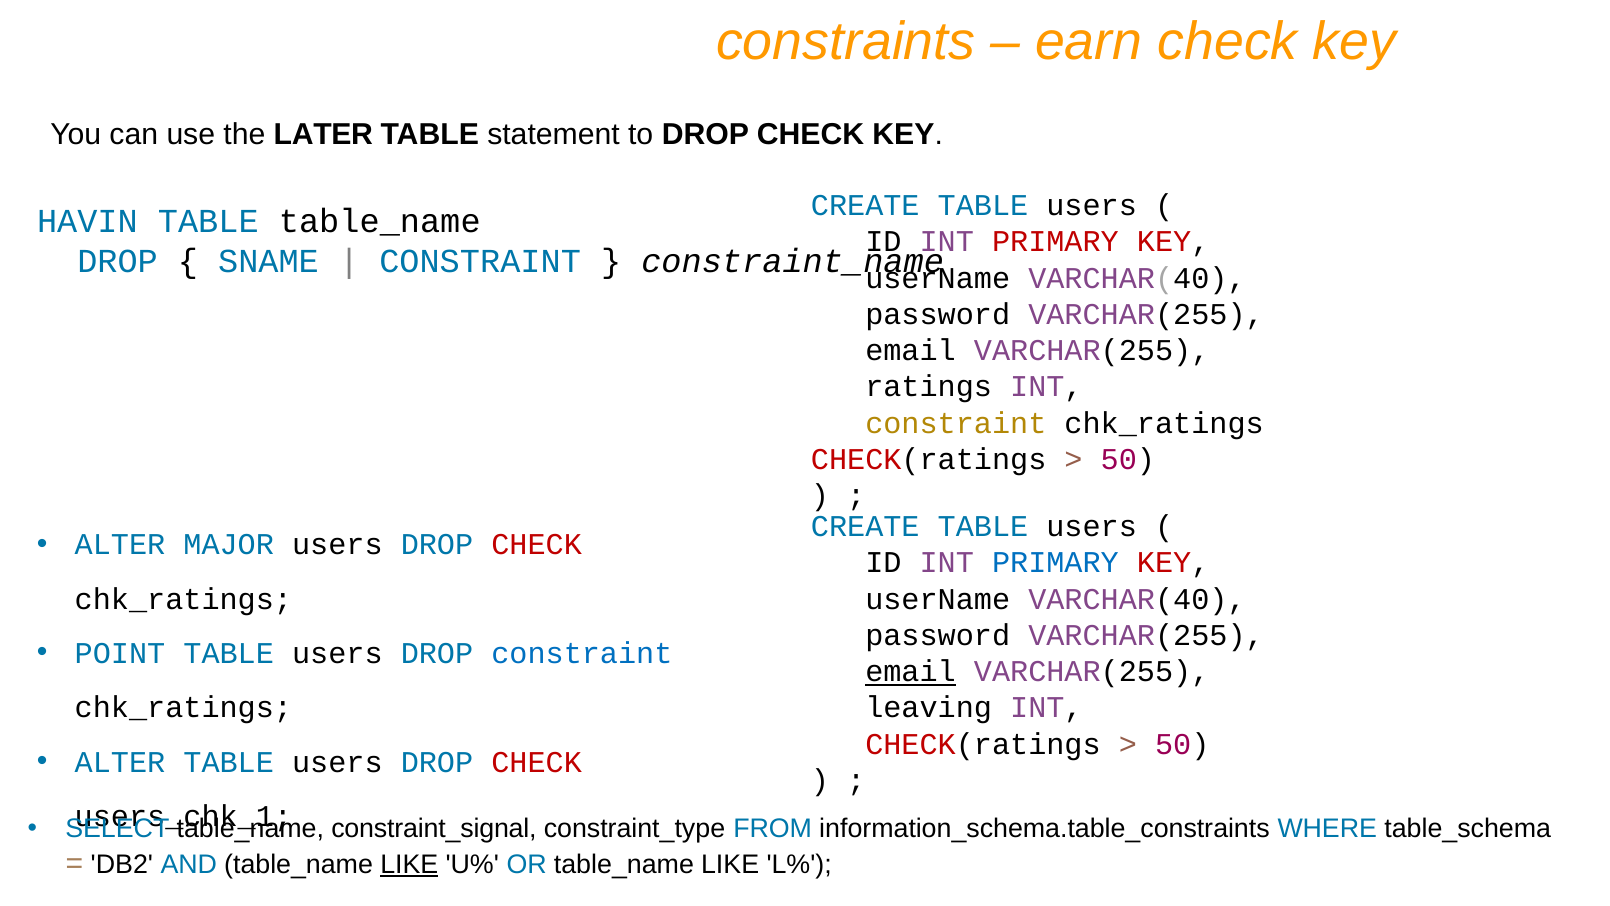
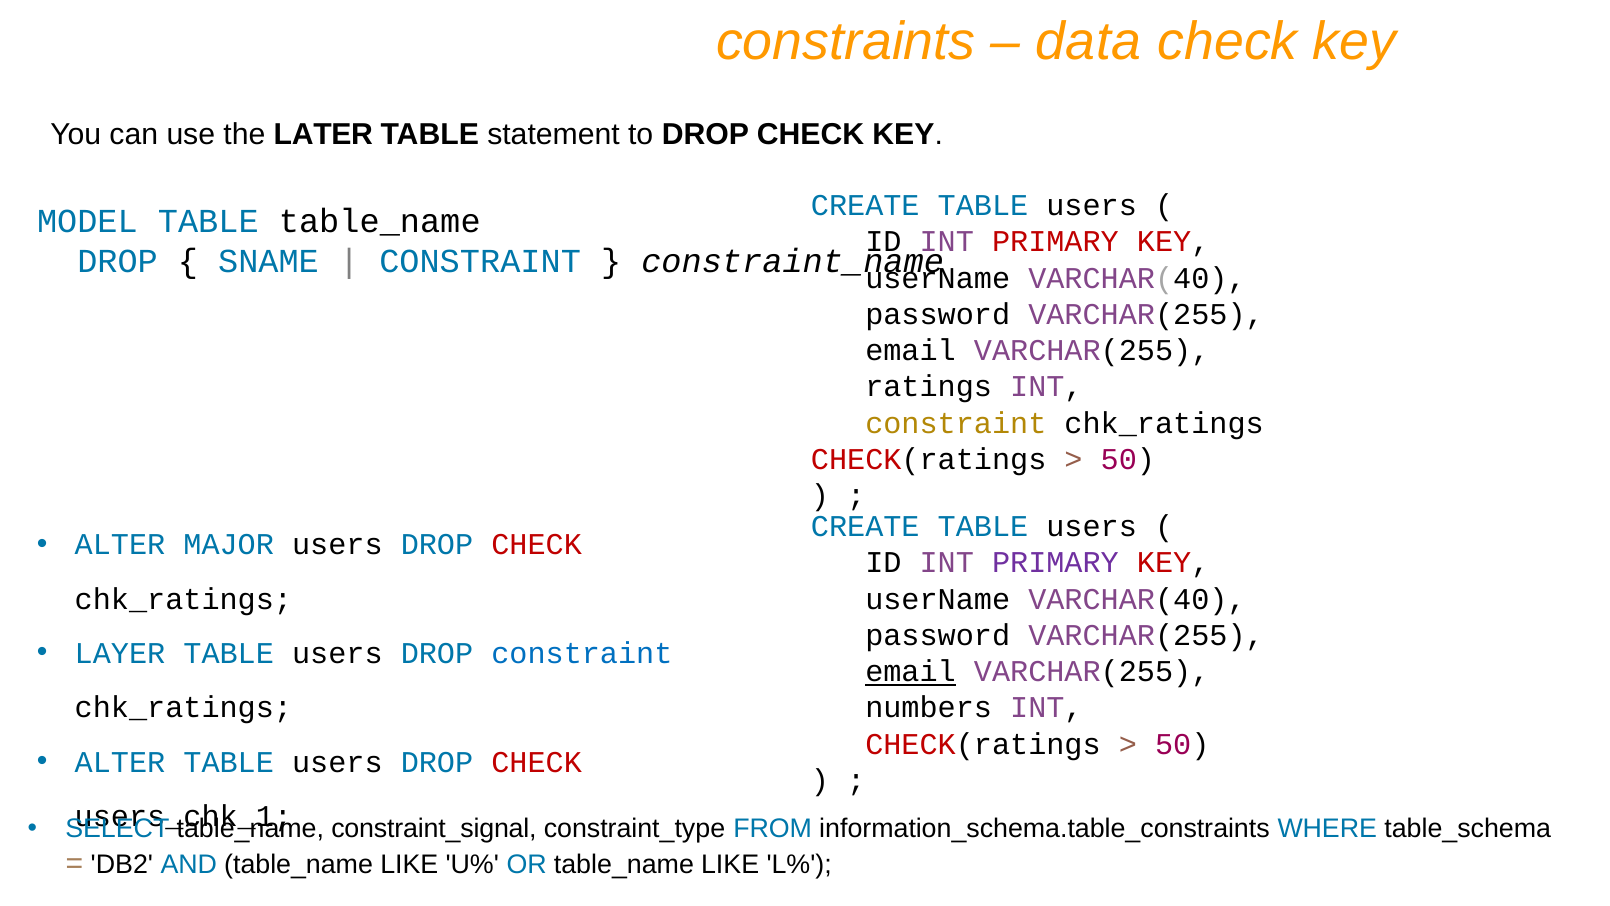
earn: earn -> data (1089, 42)
HAVIN: HAVIN -> MODEL (87, 221)
PRIMARY colour: blue -> purple (1055, 563)
POINT: POINT -> LAYER (120, 653)
leaving: leaving -> numbers (929, 708)
LIKE underline: present -> none (409, 864)
